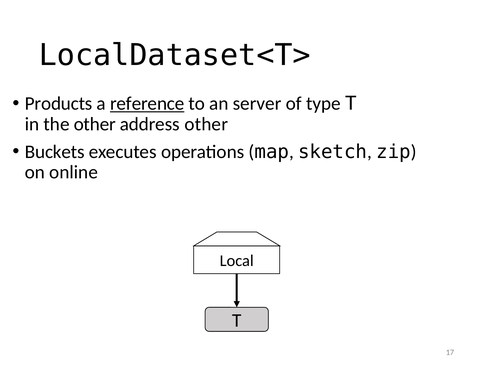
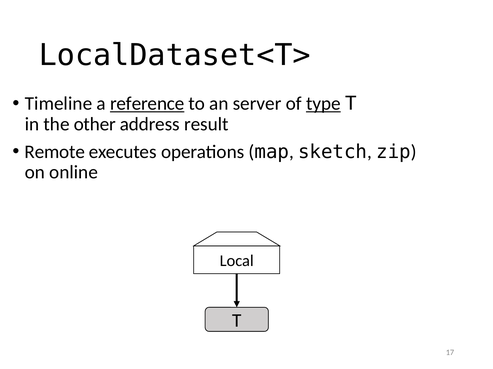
Products: Products -> Timeline (59, 104)
type underline: none -> present (323, 104)
address other: other -> result (206, 124)
Buckets: Buckets -> Remote (55, 152)
